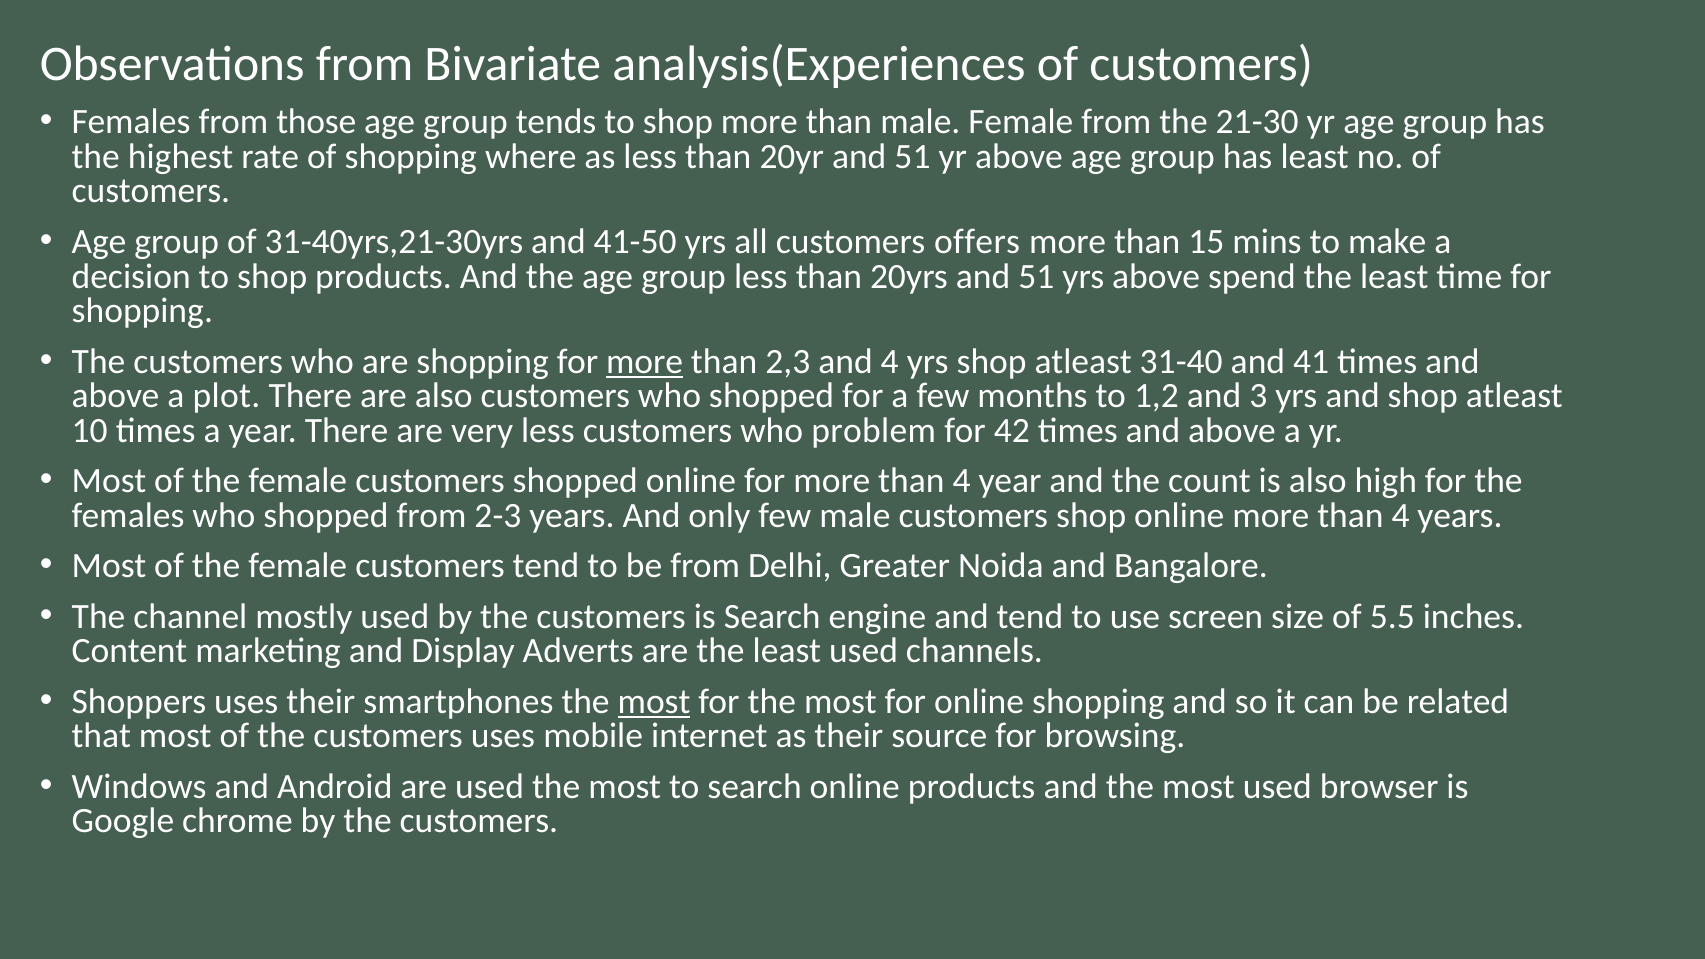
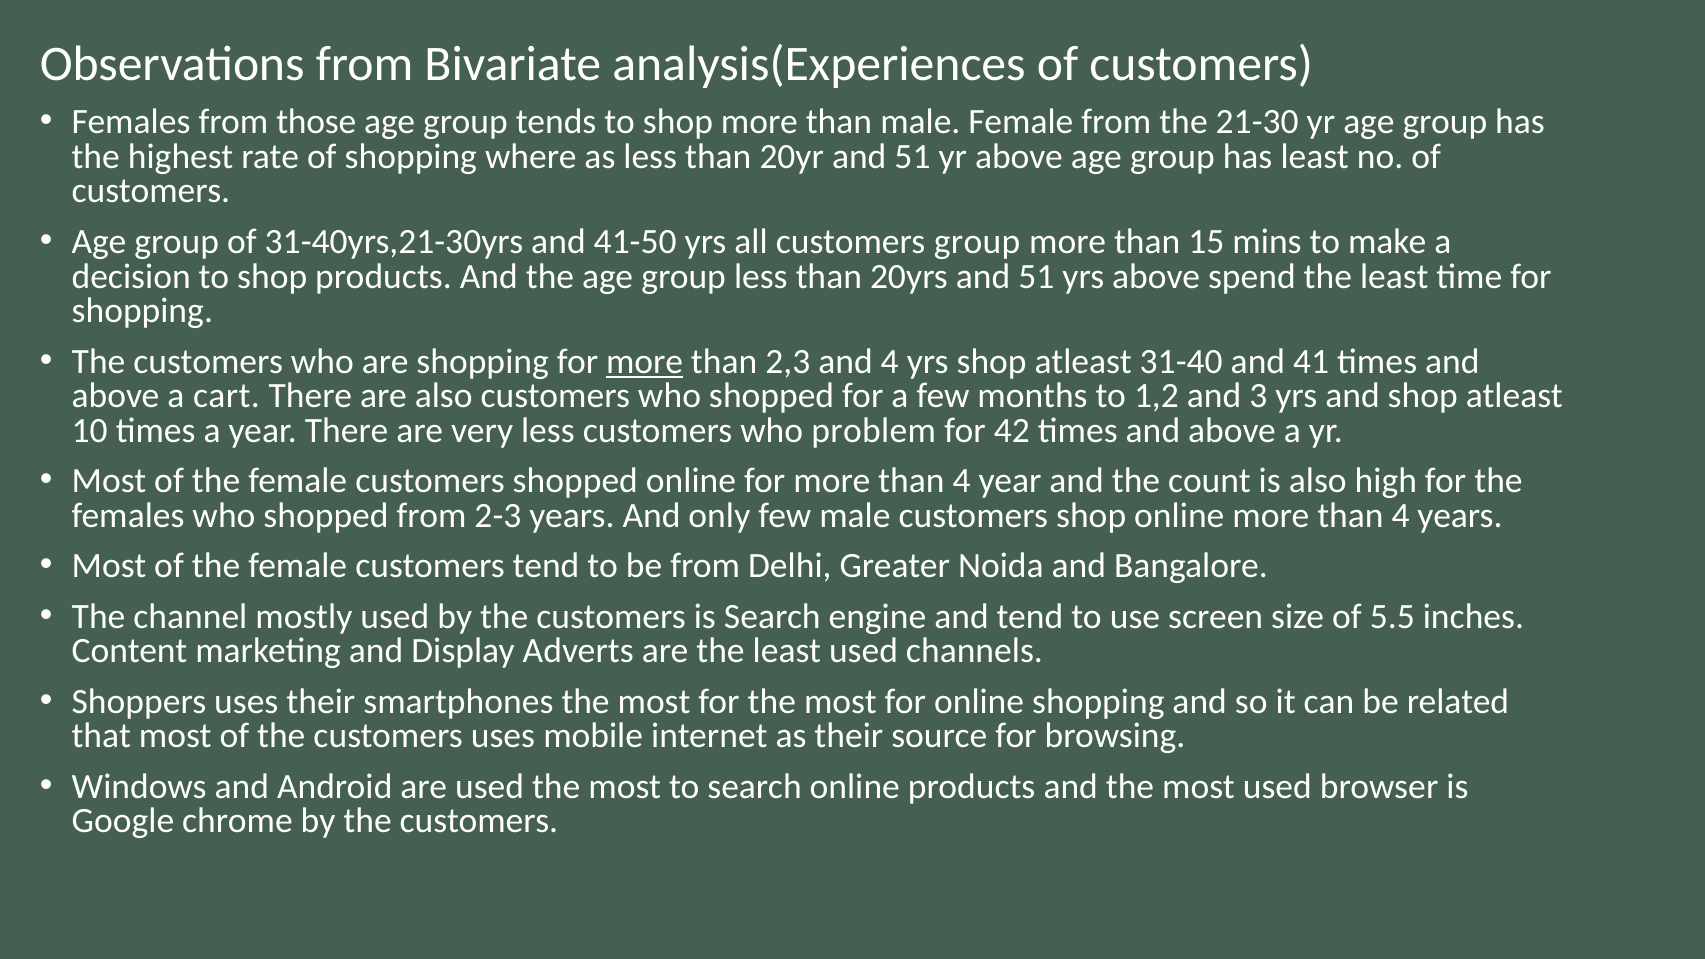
customers offers: offers -> group (977, 242)
plot: plot -> cart (226, 396)
most underline: present -> none (654, 701)
